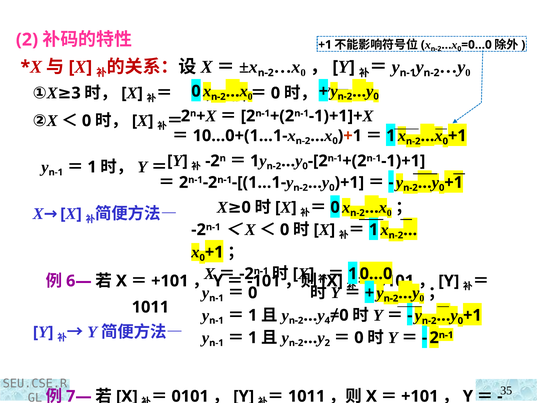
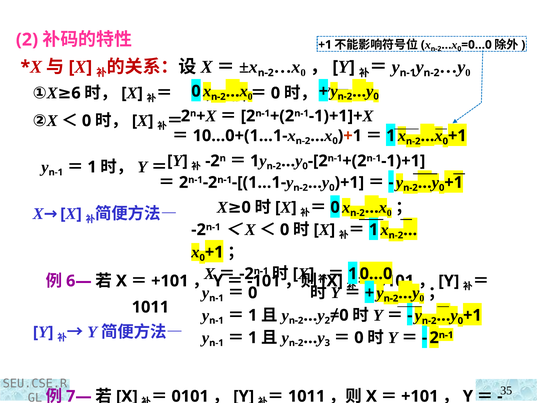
3: 3 -> 6 (76, 93)
4: 4 -> 2 (327, 320)
2: 2 -> 3 (327, 343)
